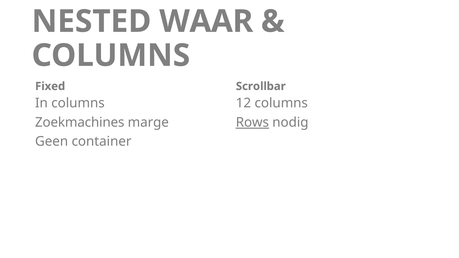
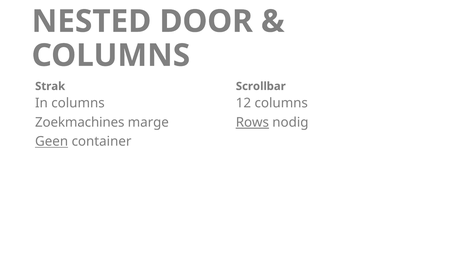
WAAR: WAAR -> DOOR (206, 21)
Fixed: Fixed -> Strak (50, 86)
Geen underline: none -> present (52, 142)
